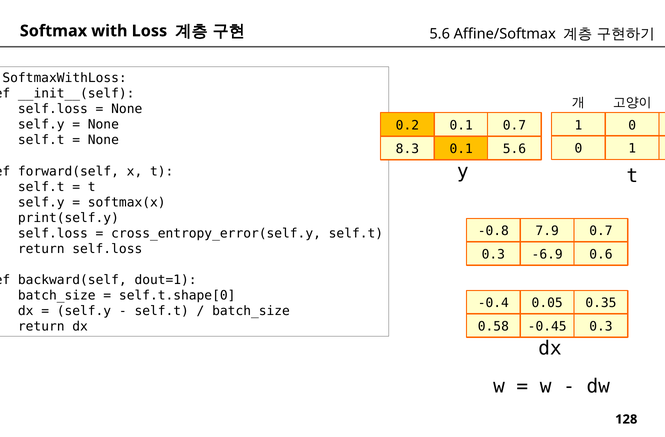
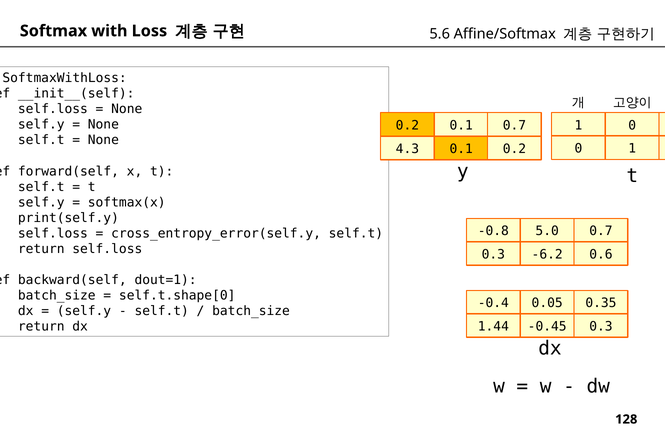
8.3: 8.3 -> 4.3 (407, 149)
0.1 5.6: 5.6 -> 0.2 (514, 149)
7.9: 7.9 -> 5.0 (547, 231)
-6.9: -6.9 -> -6.2 (547, 254)
0.58: 0.58 -> 1.44 (493, 326)
